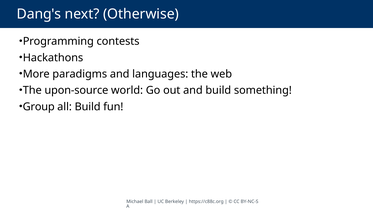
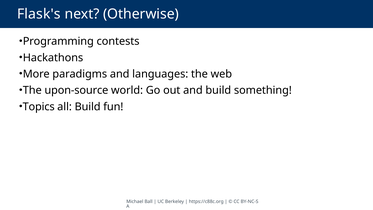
Dang's: Dang's -> Flask's (39, 14)
Group: Group -> Topics (39, 107)
